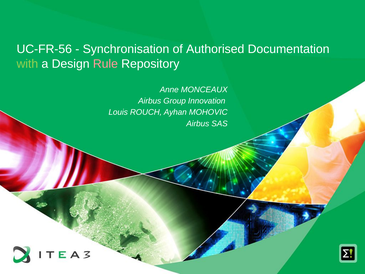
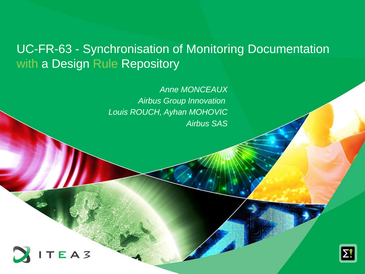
UC-FR-56: UC-FR-56 -> UC-FR-63 (44, 49)
Authorised: Authorised -> Monitoring (215, 49)
Rule colour: pink -> light green (105, 64)
